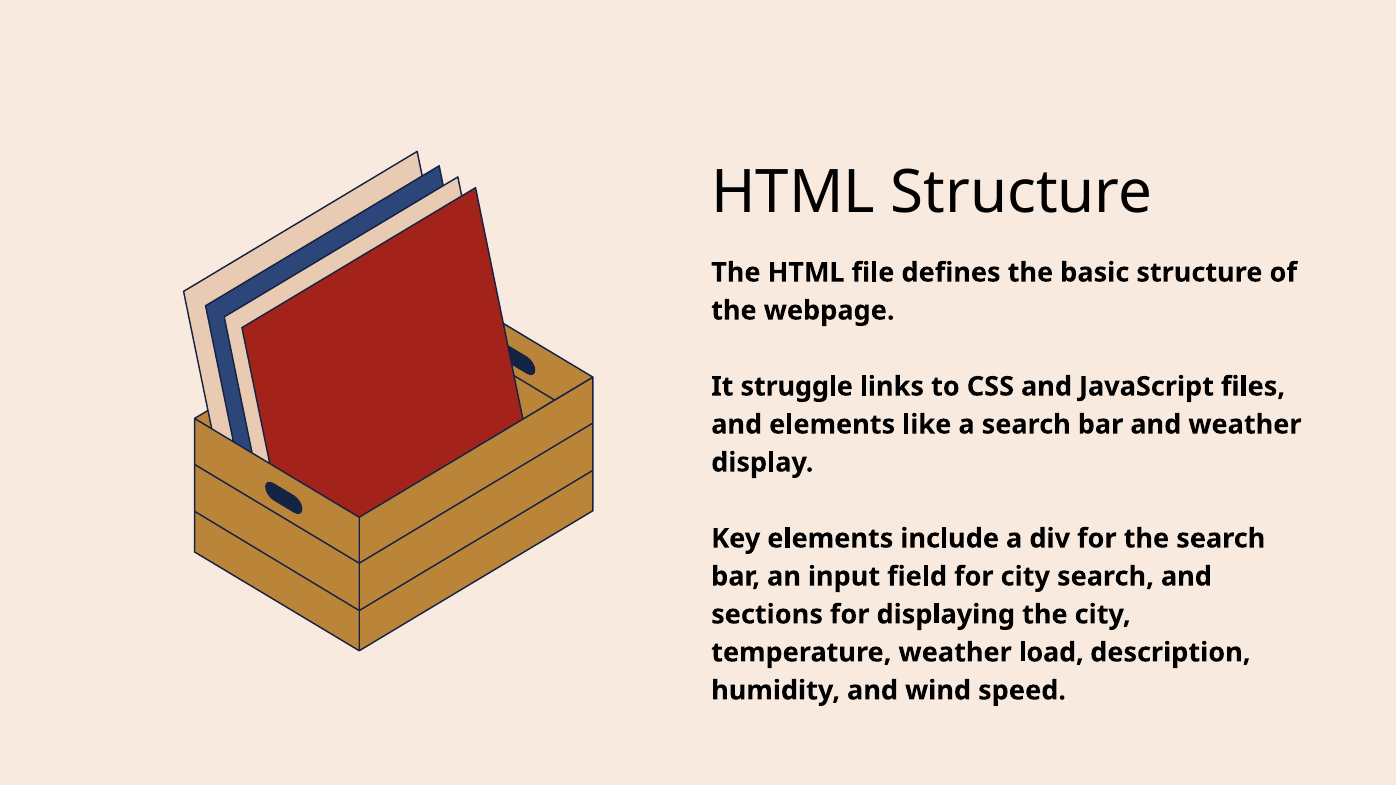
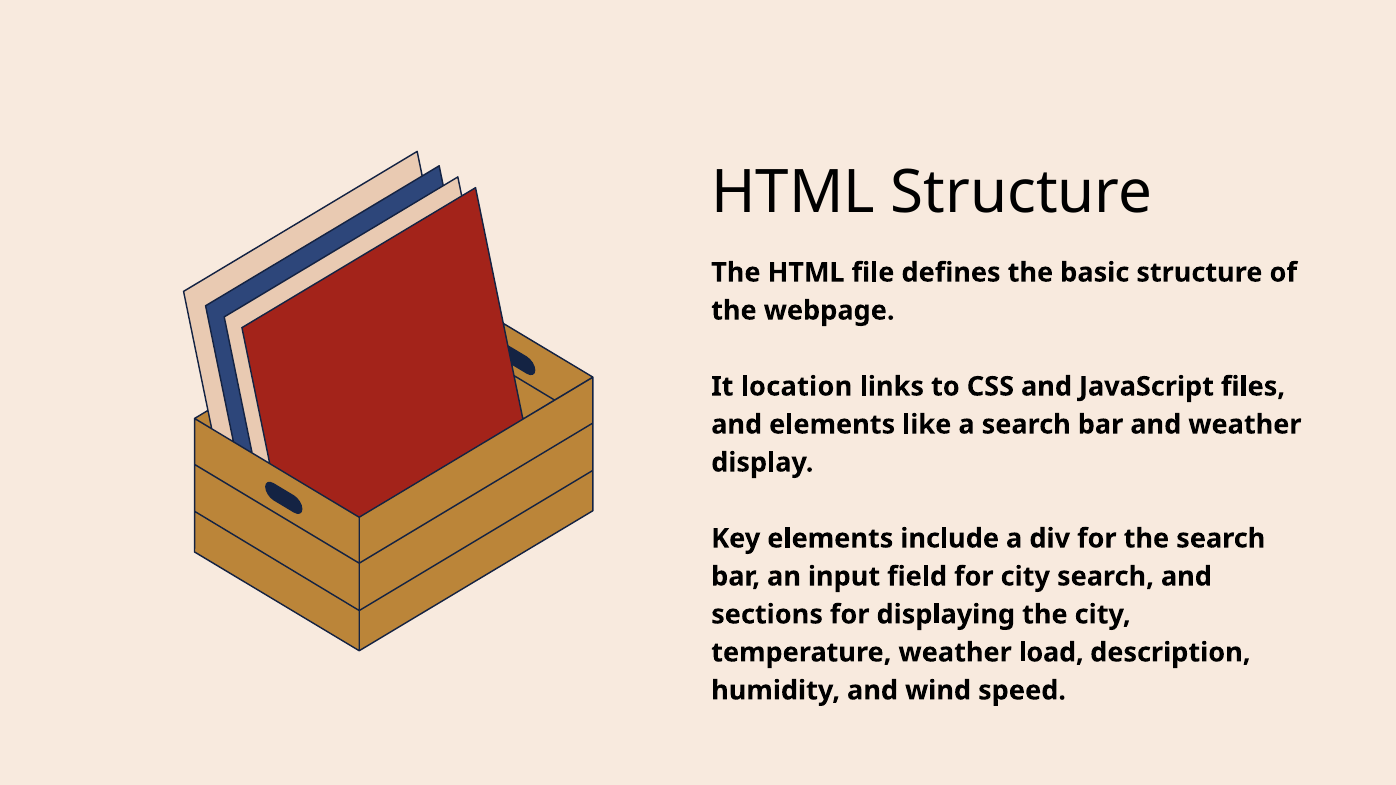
struggle: struggle -> location (796, 387)
